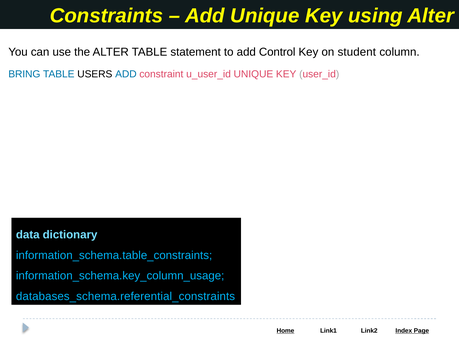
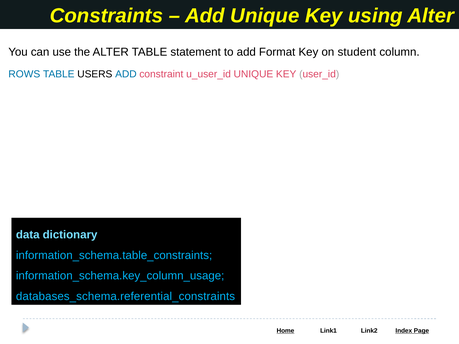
Control: Control -> Format (277, 52)
BRING: BRING -> ROWS (24, 74)
